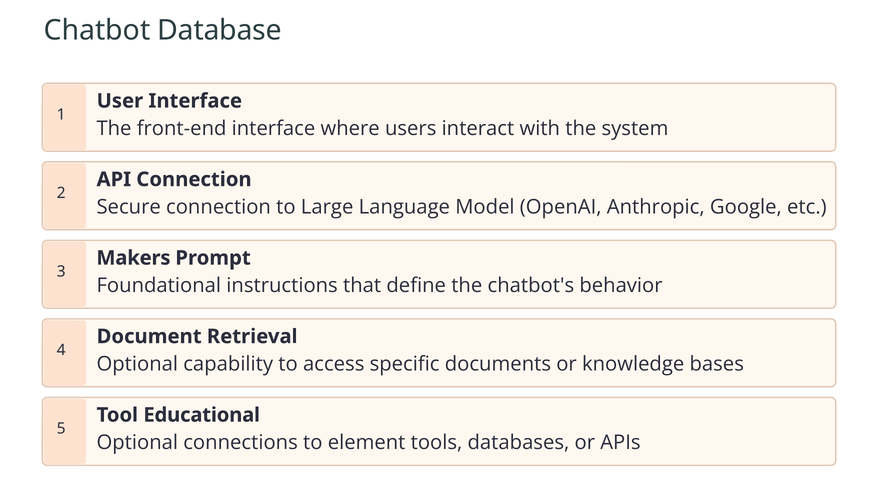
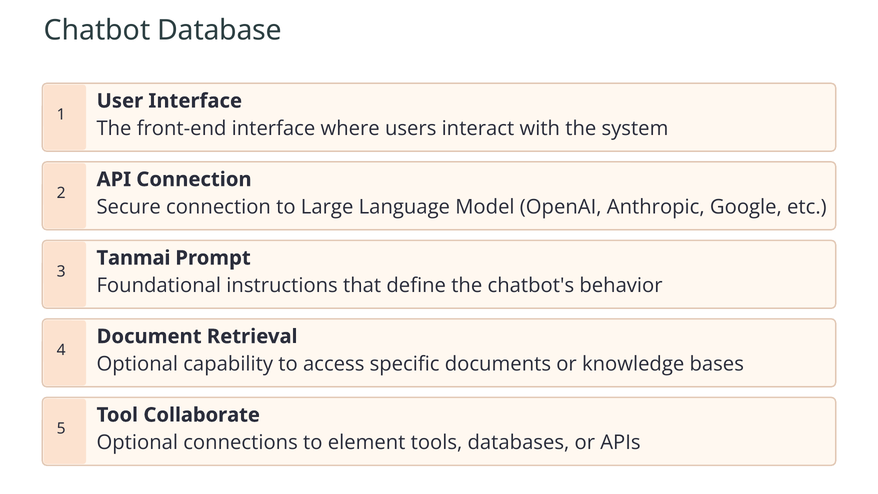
Makers: Makers -> Tanmai (133, 258)
Educational: Educational -> Collaborate (202, 415)
